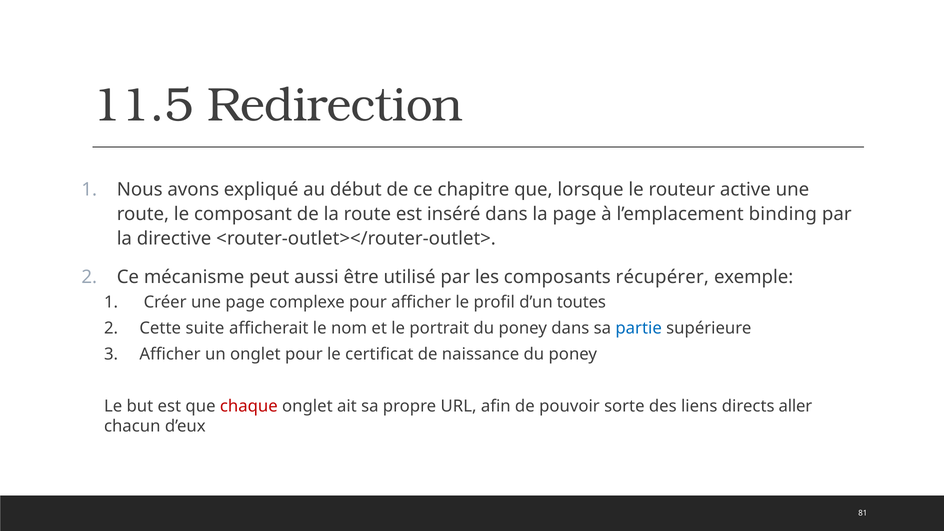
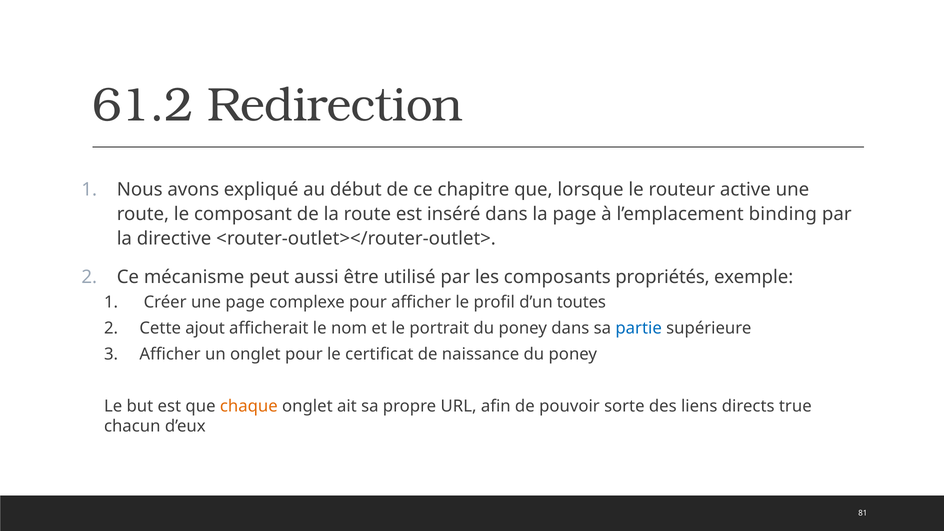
11.5: 11.5 -> 61.2 (143, 105)
récupérer: récupérer -> propriétés (662, 277)
suite: suite -> ajout (205, 328)
chaque colour: red -> orange (249, 406)
aller: aller -> true (795, 406)
